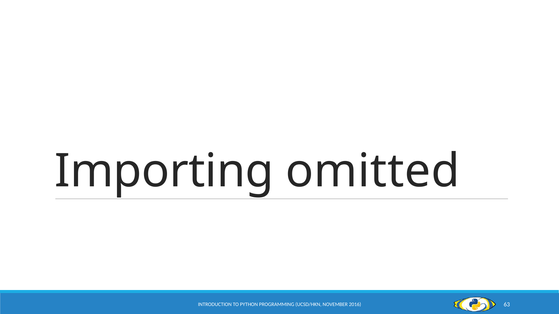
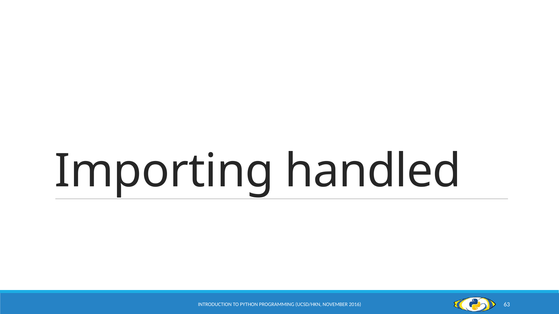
omitted: omitted -> handled (373, 171)
